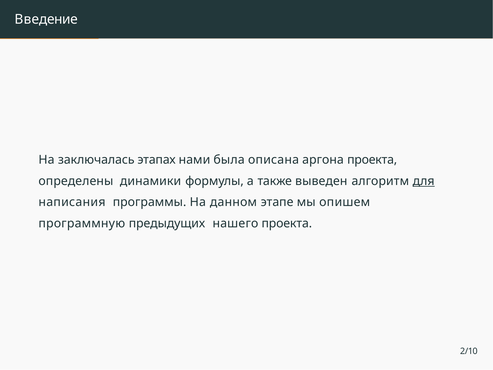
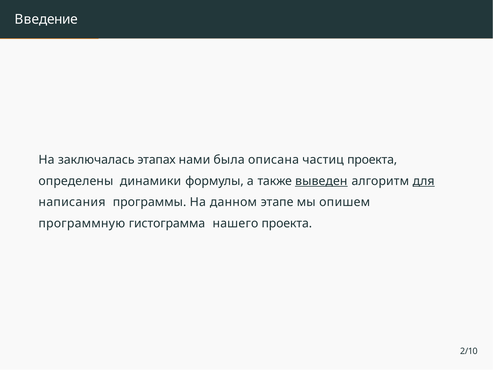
аргона: аргона -> частиц (323, 160)
выведен underline: none -> present (321, 181)
предыдущих: предыдущих -> гистограмма (167, 223)
